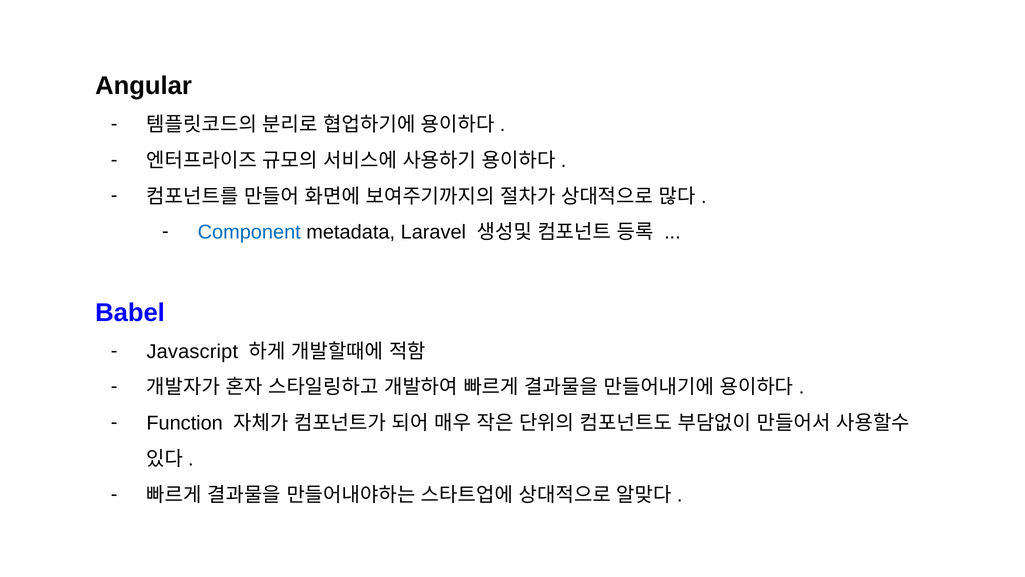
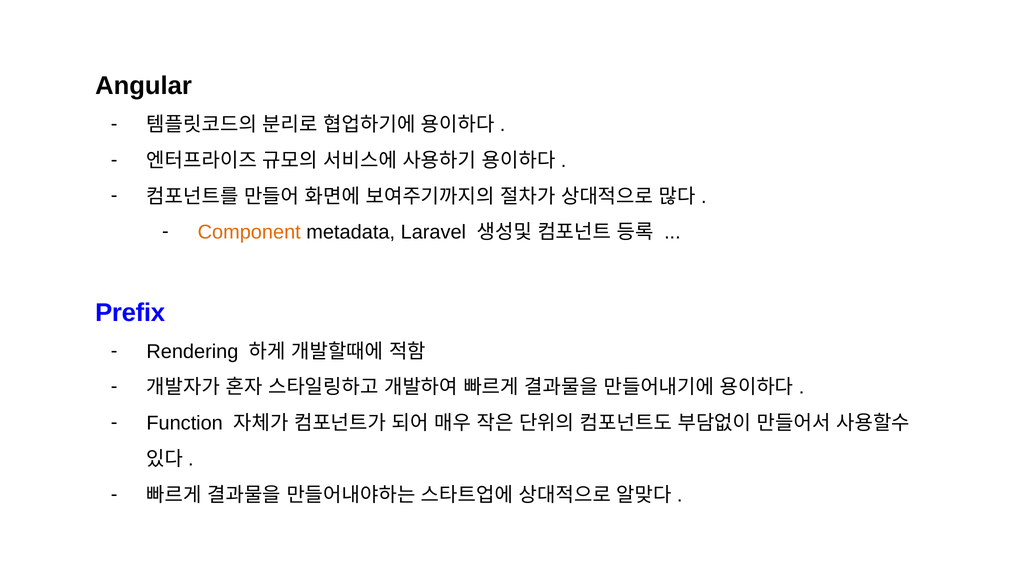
Component colour: blue -> orange (249, 232)
Babel: Babel -> Prefix (130, 312)
Javascript: Javascript -> Rendering (192, 351)
